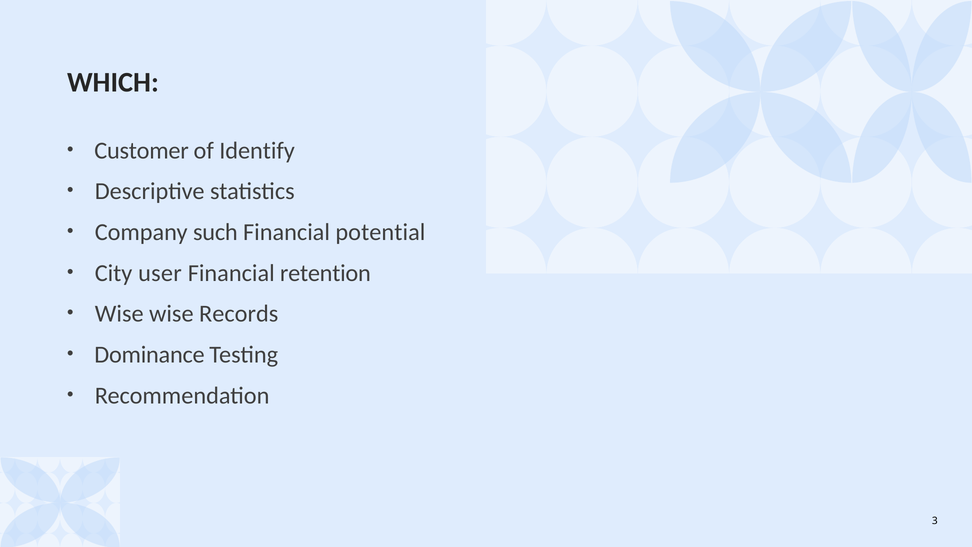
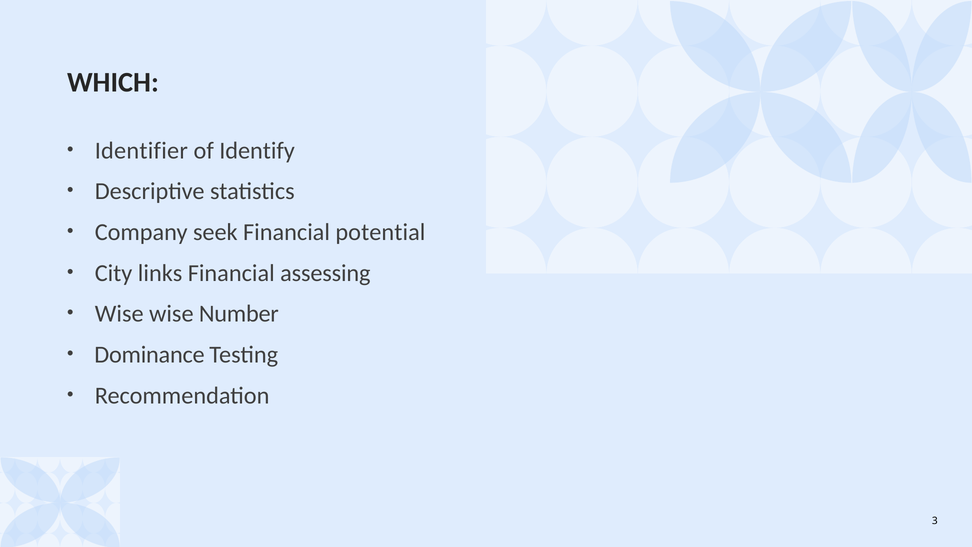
Customer: Customer -> Identifier (141, 150)
such: such -> seek (215, 232)
user: user -> links (160, 273)
retention: retention -> assessing (325, 273)
Records: Records -> Number (239, 314)
